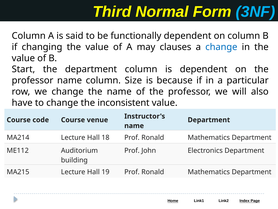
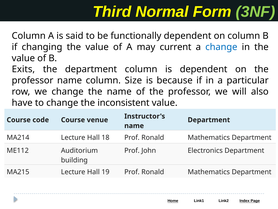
3NF colour: light blue -> light green (255, 12)
clauses: clauses -> current (176, 47)
Start: Start -> Exits (23, 69)
